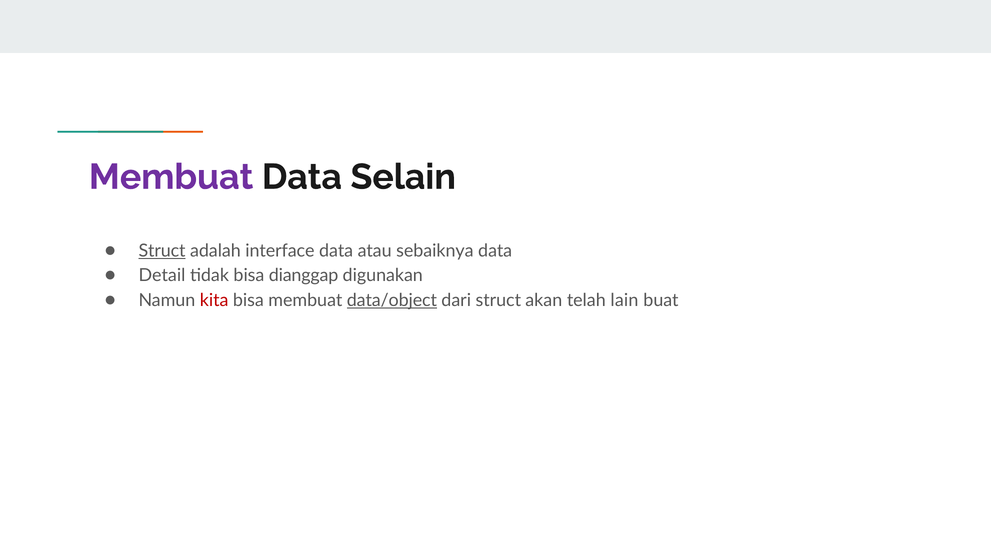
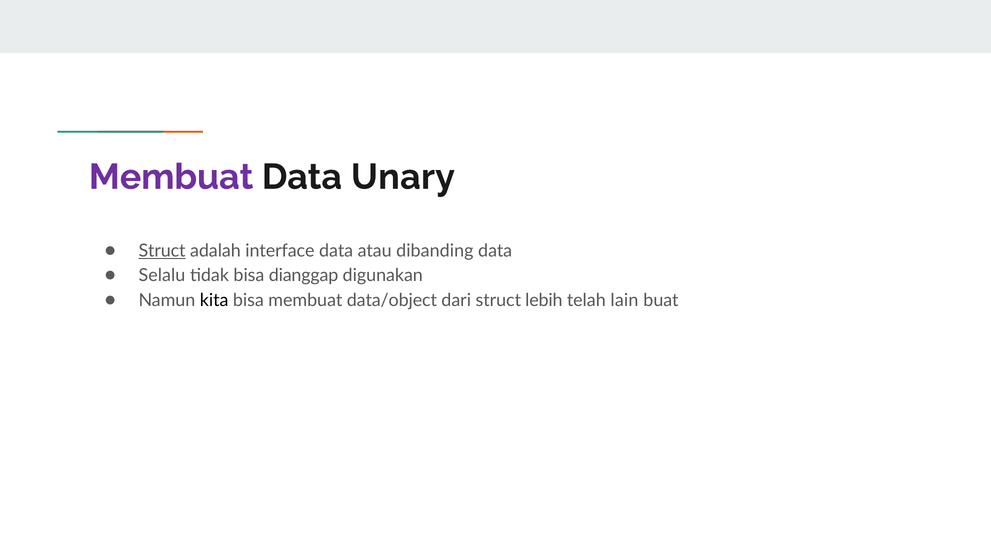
Selain: Selain -> Unary (403, 177)
sebaiknya: sebaiknya -> dibanding (435, 250)
Detail: Detail -> Selalu (162, 275)
kita colour: red -> black (214, 300)
data/object underline: present -> none (392, 300)
akan: akan -> lebih (544, 300)
